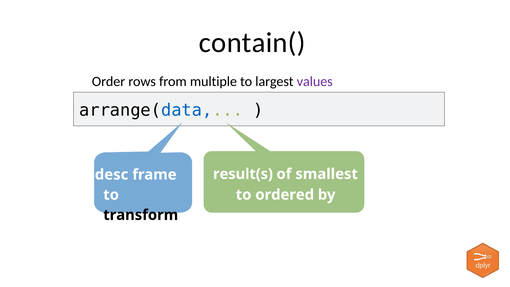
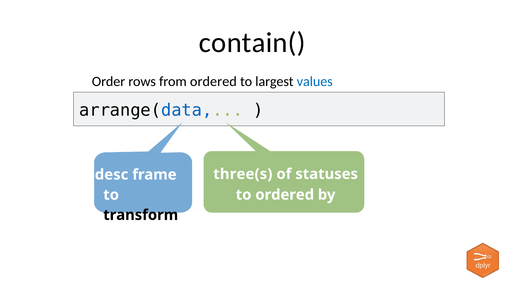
from multiple: multiple -> ordered (213, 81)
values colour: purple -> blue (315, 81)
result(s: result(s -> three(s (243, 174)
smallest: smallest -> statuses (327, 174)
